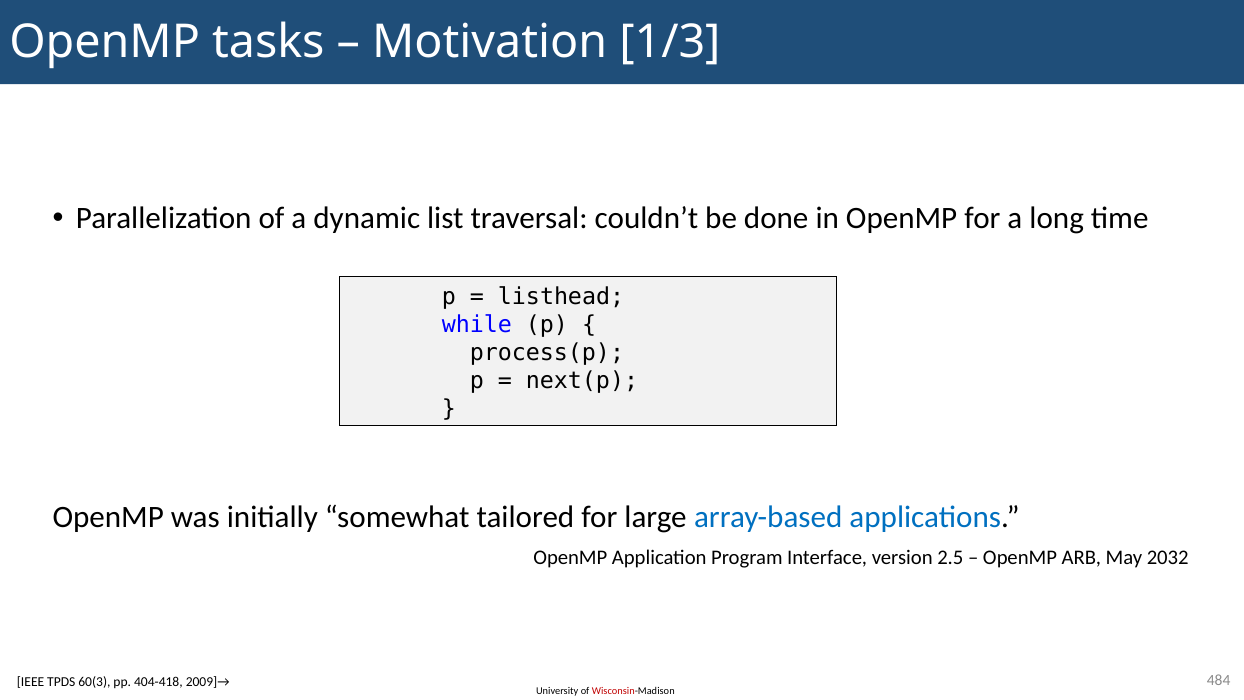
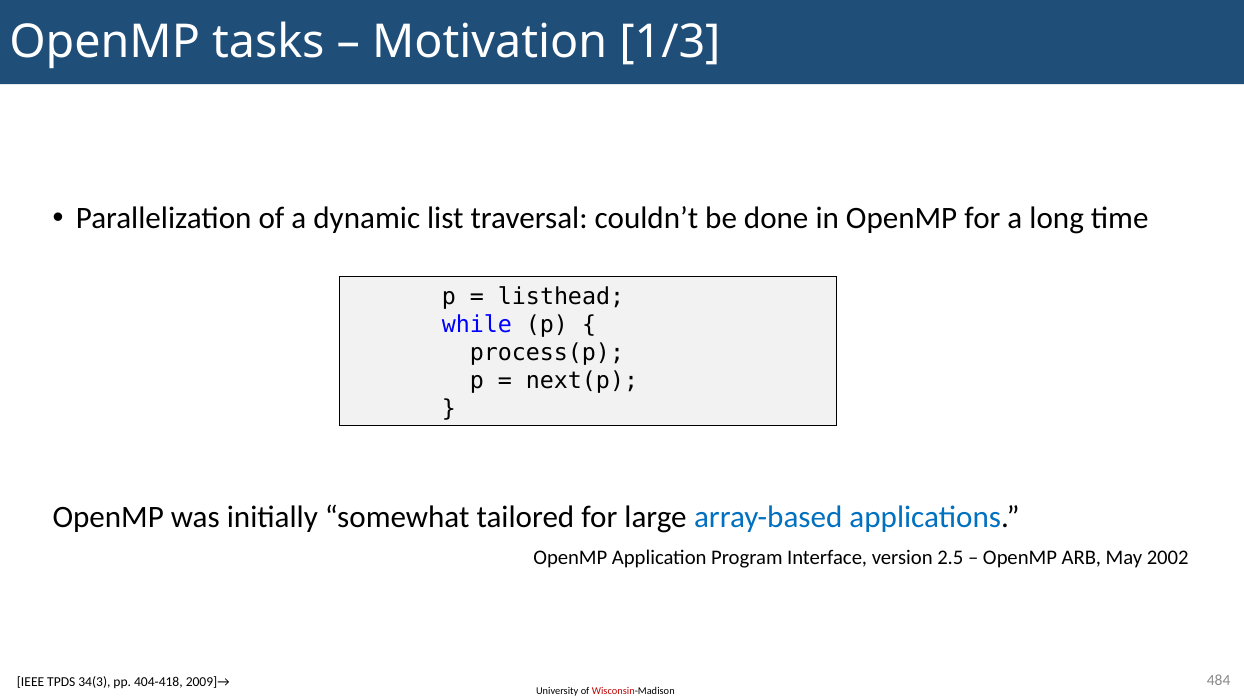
2032: 2032 -> 2002 (1168, 558)
60(3: 60(3 -> 34(3 (94, 682)
